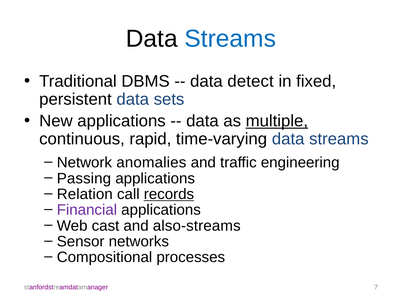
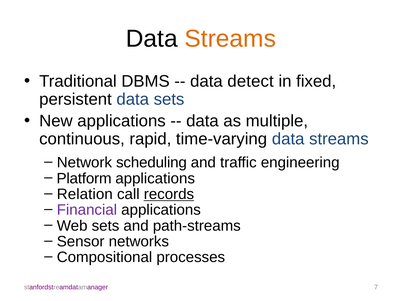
Streams colour: blue -> orange (230, 39)
multiple underline: present -> none (277, 121)
anomalies: anomalies -> scheduling (151, 163)
Passing: Passing -> Platform (84, 179)
Web cast: cast -> sets (106, 226)
also-streams: also-streams -> path-streams (197, 226)
